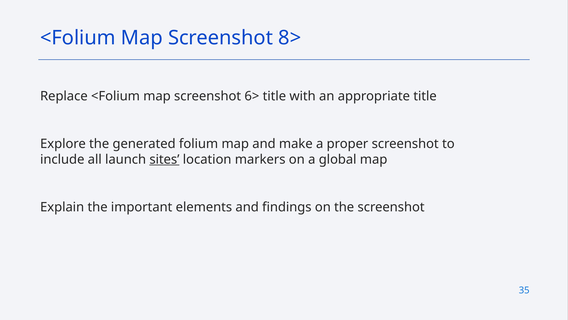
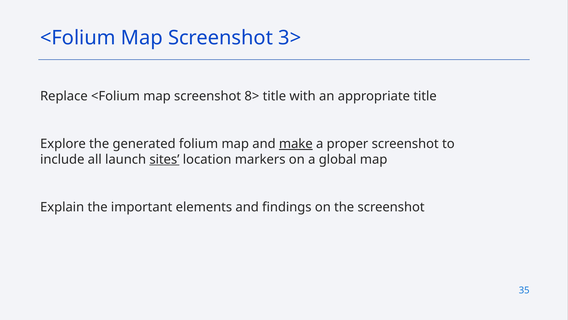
8>: 8> -> 3> (290, 38)
6>: 6> -> 8> (252, 96)
make underline: none -> present (296, 144)
